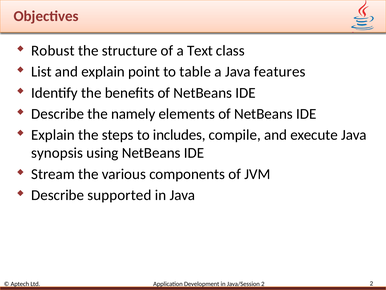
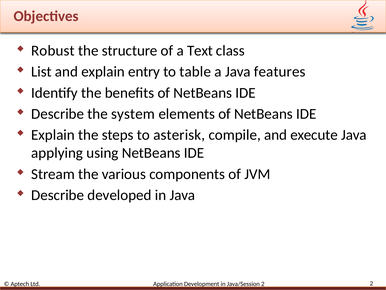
point: point -> entry (144, 72)
namely: namely -> system (133, 114)
includes: includes -> asterisk (179, 135)
synopsis: synopsis -> applying (57, 153)
supported: supported -> developed (119, 195)
